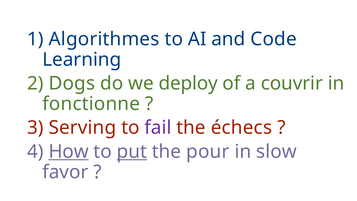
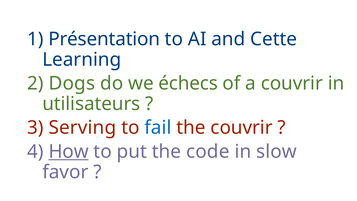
Algorithmes: Algorithmes -> Présentation (104, 39)
Code: Code -> Cette (274, 39)
deploy: deploy -> échecs (188, 83)
fonctionne: fonctionne -> utilisateurs (91, 104)
fail colour: purple -> blue (158, 128)
the échecs: échecs -> couvrir (242, 128)
put underline: present -> none (132, 151)
pour: pour -> code (208, 151)
